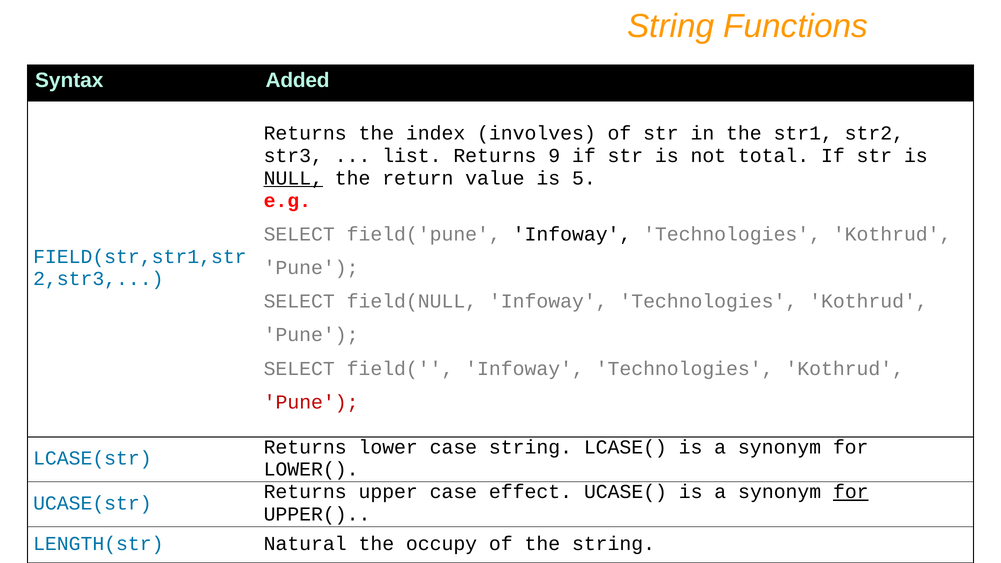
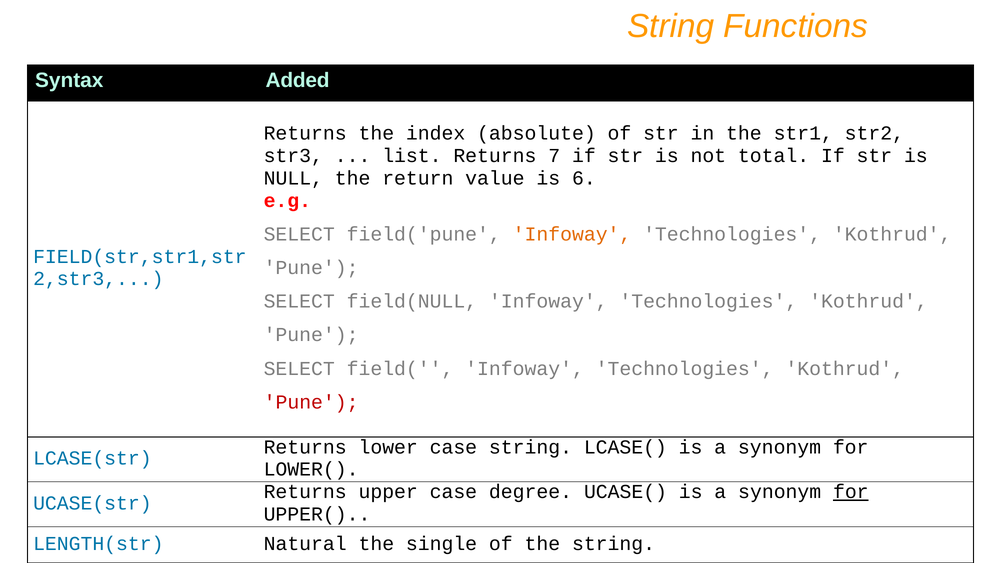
involves: involves -> absolute (536, 133)
9: 9 -> 7 (554, 156)
NULL underline: present -> none (293, 178)
5: 5 -> 6 (584, 178)
Infoway colour: black -> orange (572, 234)
effect: effect -> degree (531, 492)
occupy: occupy -> single (442, 544)
